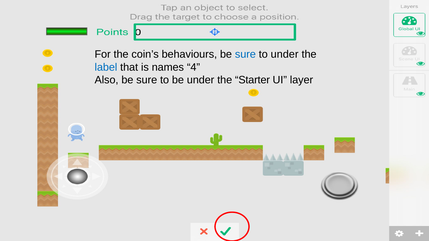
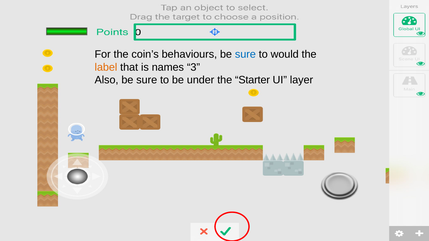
to under: under -> would (285, 54)
label colour: blue -> orange (106, 67)
4: 4 -> 3 (193, 67)
